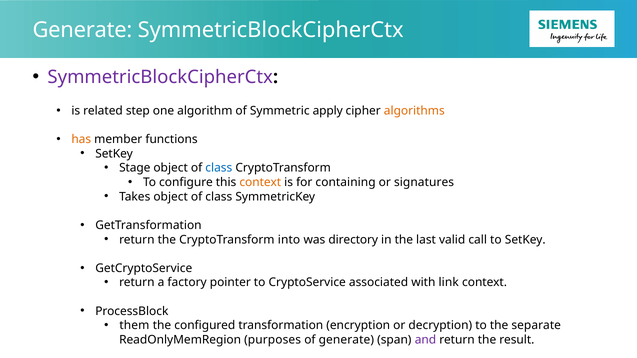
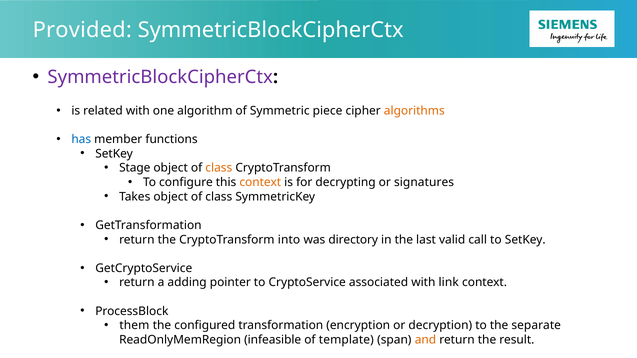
Generate: Generate -> Provided (82, 30)
related step: step -> with (138, 111)
apply: apply -> piece (328, 111)
has colour: orange -> blue (81, 139)
class colour: blue -> orange (219, 168)
containing: containing -> decrypting (346, 182)
factory: factory -> adding (187, 283)
purposes: purposes -> infeasible (273, 340)
of generate: generate -> template (346, 340)
and colour: purple -> orange (425, 340)
